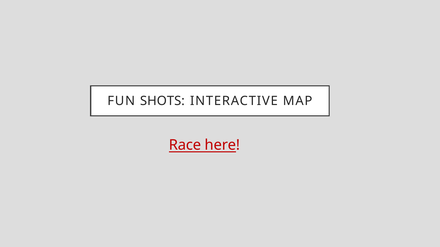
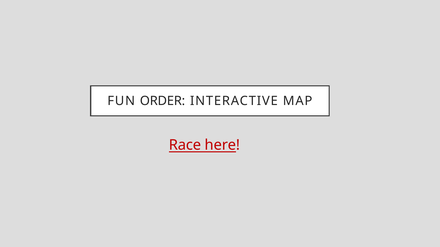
SHOTS: SHOTS -> ORDER (163, 101)
